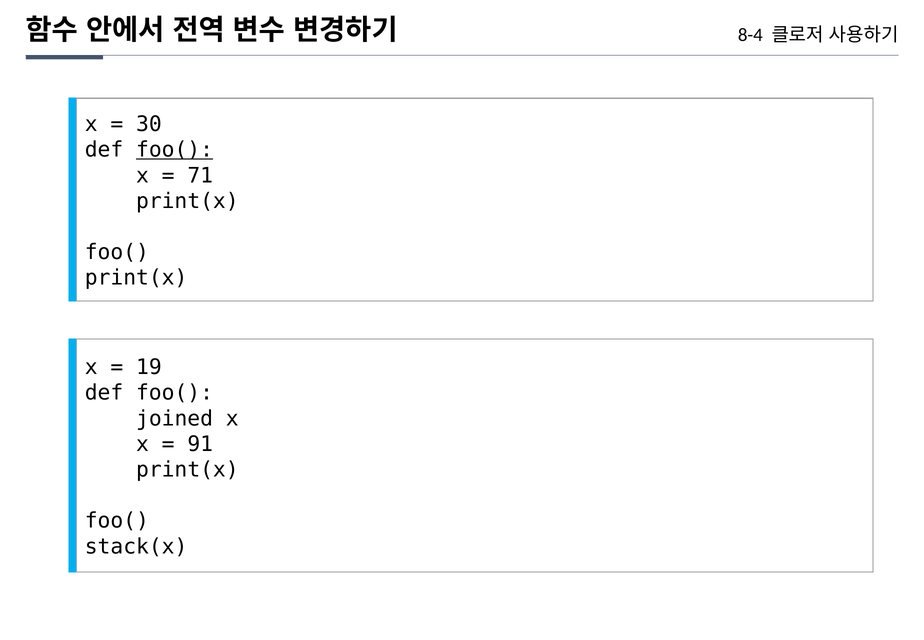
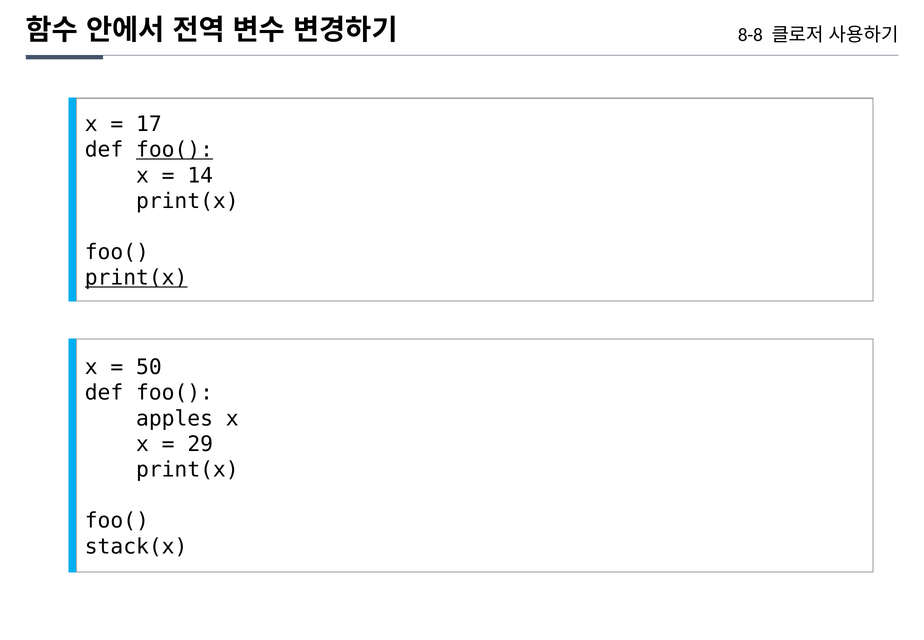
8-4: 8-4 -> 8-8 (750, 35)
30: 30 -> 17 (149, 124)
71: 71 -> 14 (200, 175)
print(x underline: none -> present (136, 278)
19: 19 -> 50 (149, 367)
joined: joined -> apples (175, 418)
91: 91 -> 29 (200, 444)
